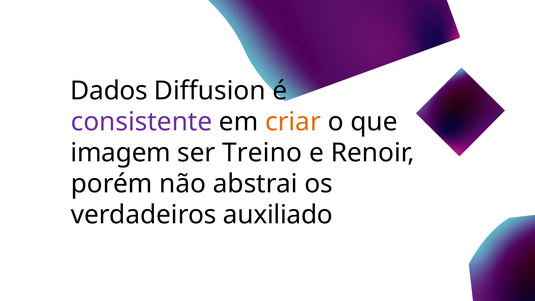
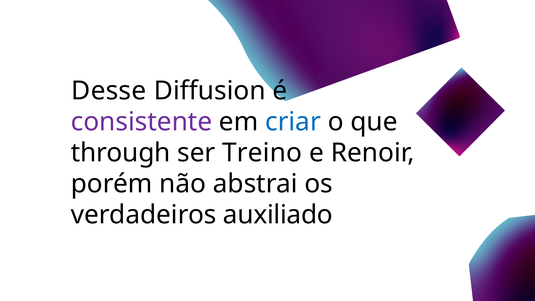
Dados: Dados -> Desse (109, 91)
criar colour: orange -> blue (293, 122)
imagem: imagem -> through (121, 153)
